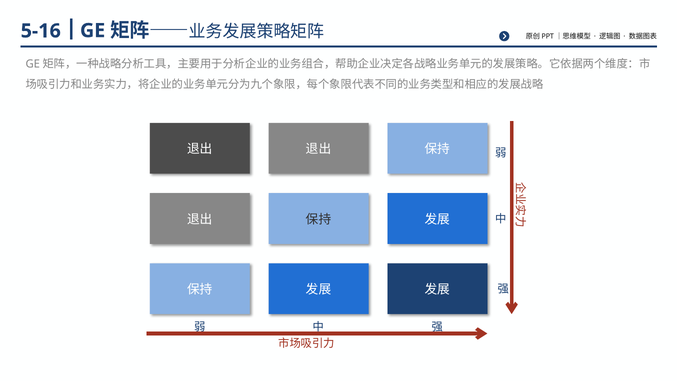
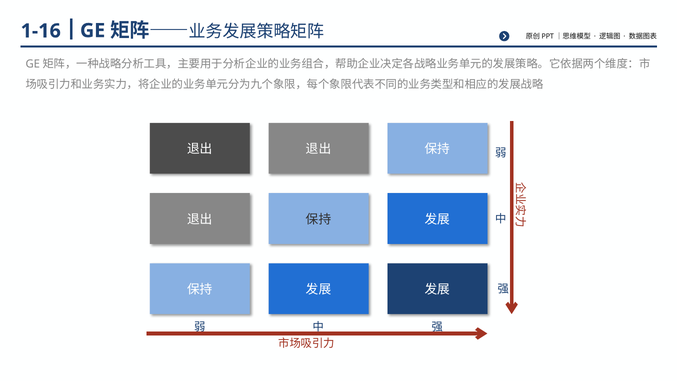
5-16: 5-16 -> 1-16 (41, 31)
